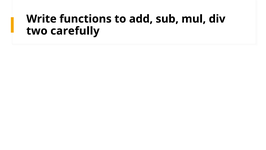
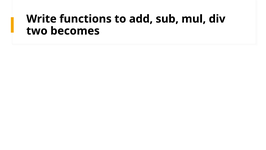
carefully: carefully -> becomes (75, 31)
